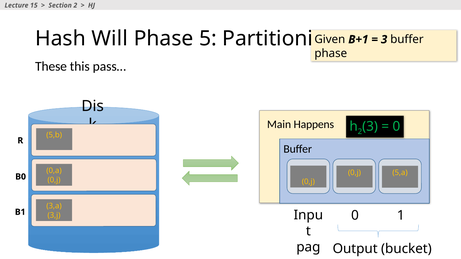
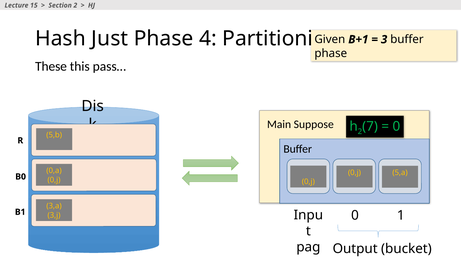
Will: Will -> Just (110, 39)
5: 5 -> 4 (208, 39)
Happens: Happens -> Suppose (314, 124)
2 3: 3 -> 7 (370, 127)
